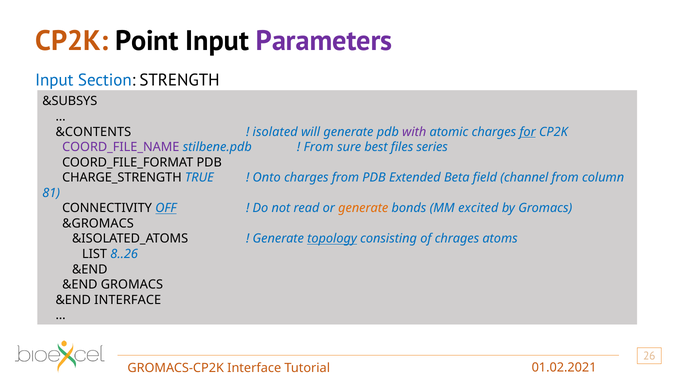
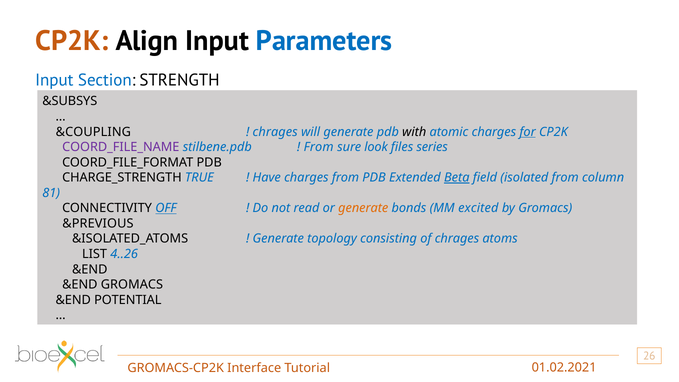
Point: Point -> Align (147, 41)
Parameters colour: purple -> blue (324, 41)
&CONTENTS: &CONTENTS -> &COUPLING (93, 132)
isolated: isolated -> chrages (275, 132)
with colour: purple -> black (414, 132)
best: best -> look (376, 147)
Onto: Onto -> Have (267, 178)
Beta underline: none -> present (457, 178)
channel: channel -> isolated (524, 178)
&GROMACS: &GROMACS -> &PREVIOUS (98, 223)
topology underline: present -> none (332, 239)
8..26: 8..26 -> 4..26 (124, 254)
&END INTERFACE: INTERFACE -> POTENTIAL (128, 300)
